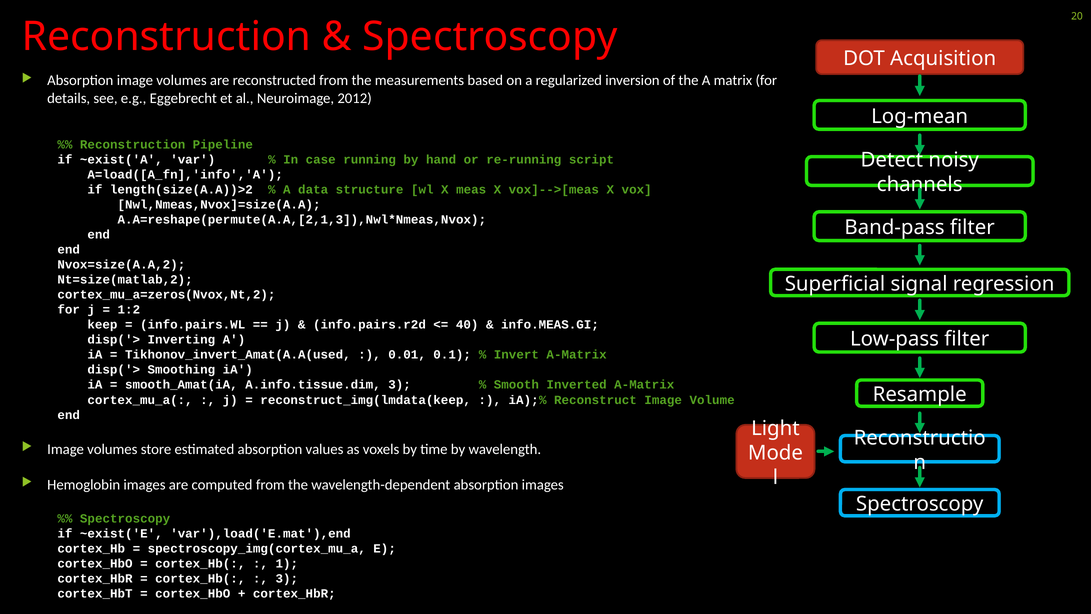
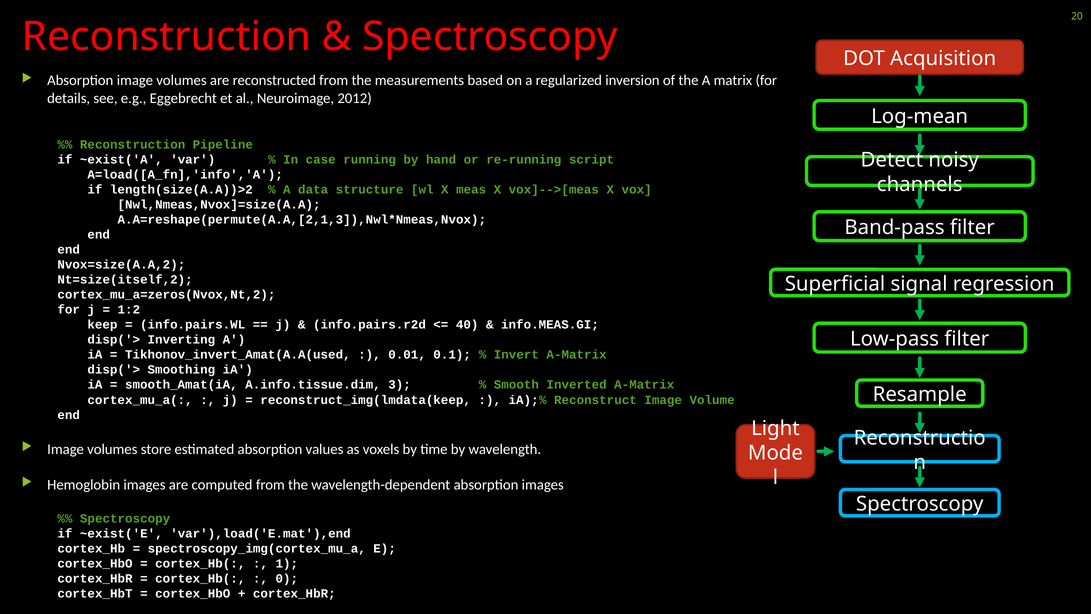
Nt=size(matlab,2: Nt=size(matlab,2 -> Nt=size(itself,2 (125, 280)
3: 3 -> 0 (287, 579)
